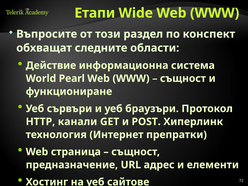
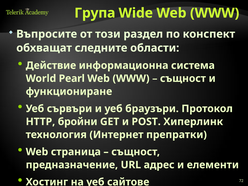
Етапи: Етапи -> Група (95, 13)
канали: канали -> бройни (78, 122)
